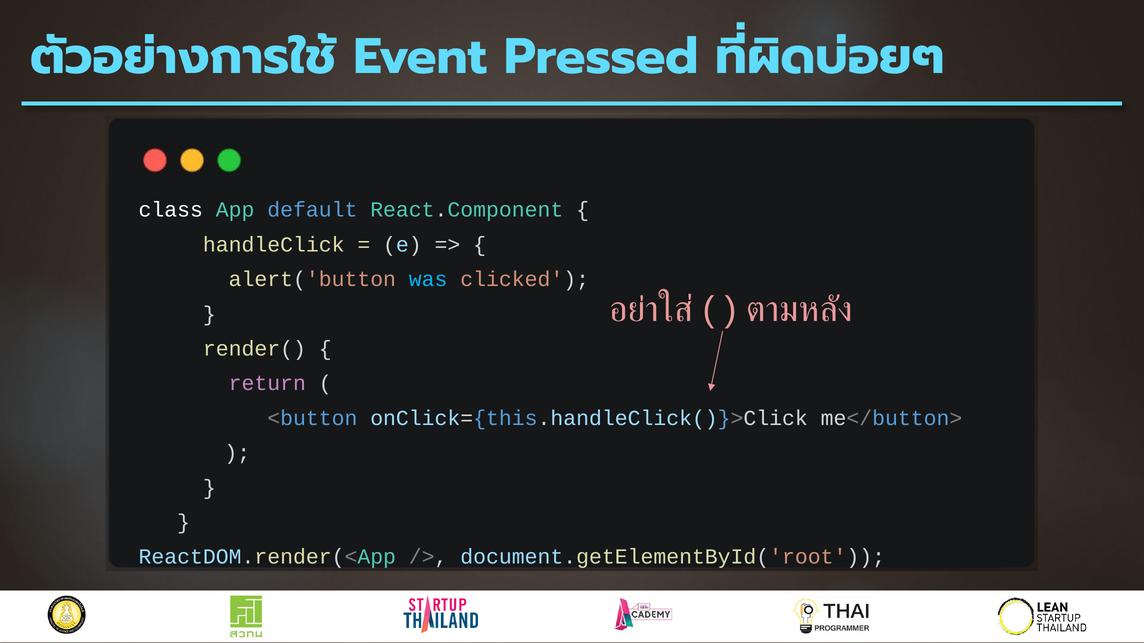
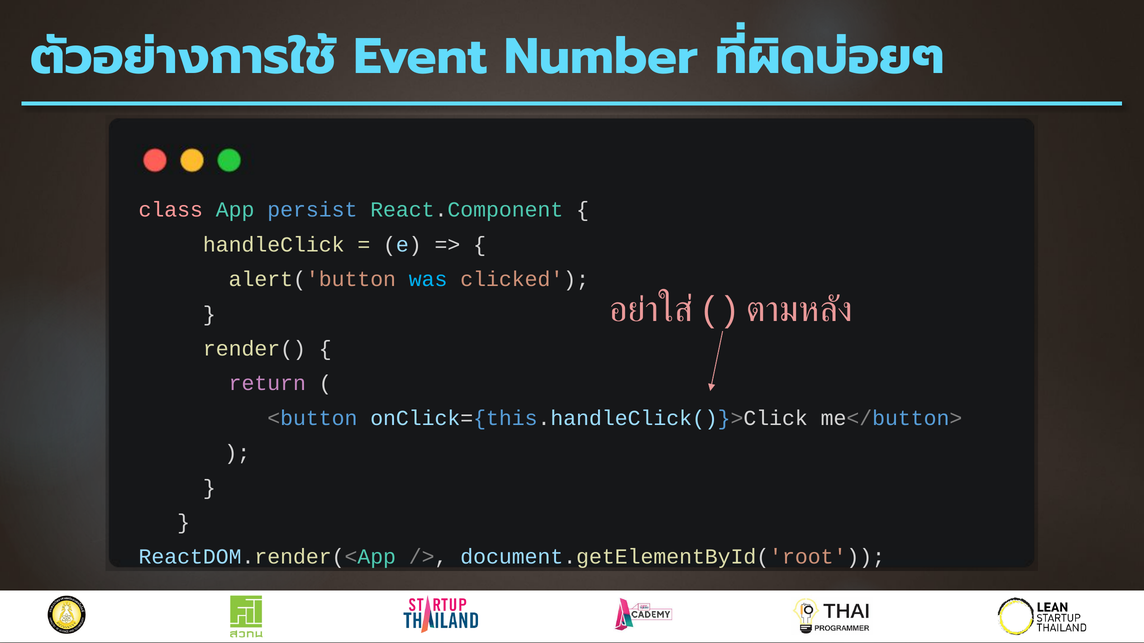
Pressed: Pressed -> Number (601, 57)
class colour: white -> pink (171, 210)
default: default -> persist (312, 210)
